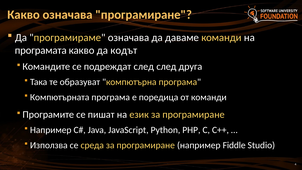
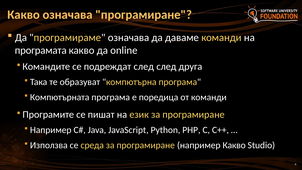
кодът: кодът -> online (124, 50)
например Fiddle: Fiddle -> Какво (234, 145)
